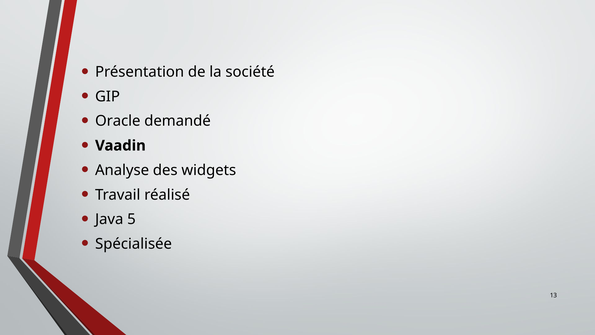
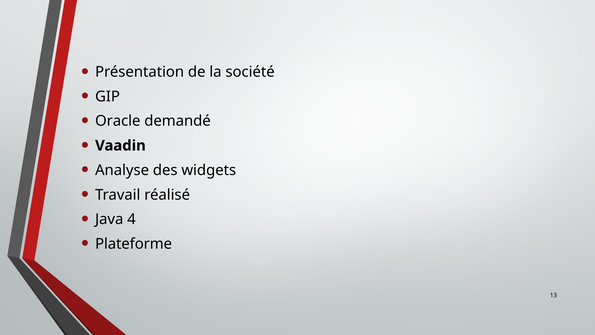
5: 5 -> 4 (131, 219)
Spécialisée: Spécialisée -> Plateforme (134, 244)
